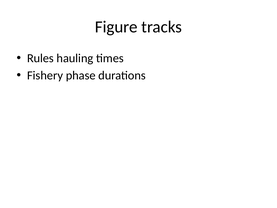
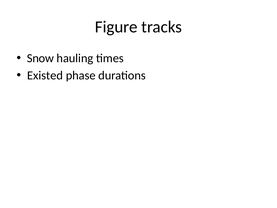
Rules: Rules -> Snow (40, 58)
Fishery: Fishery -> Existed (45, 75)
